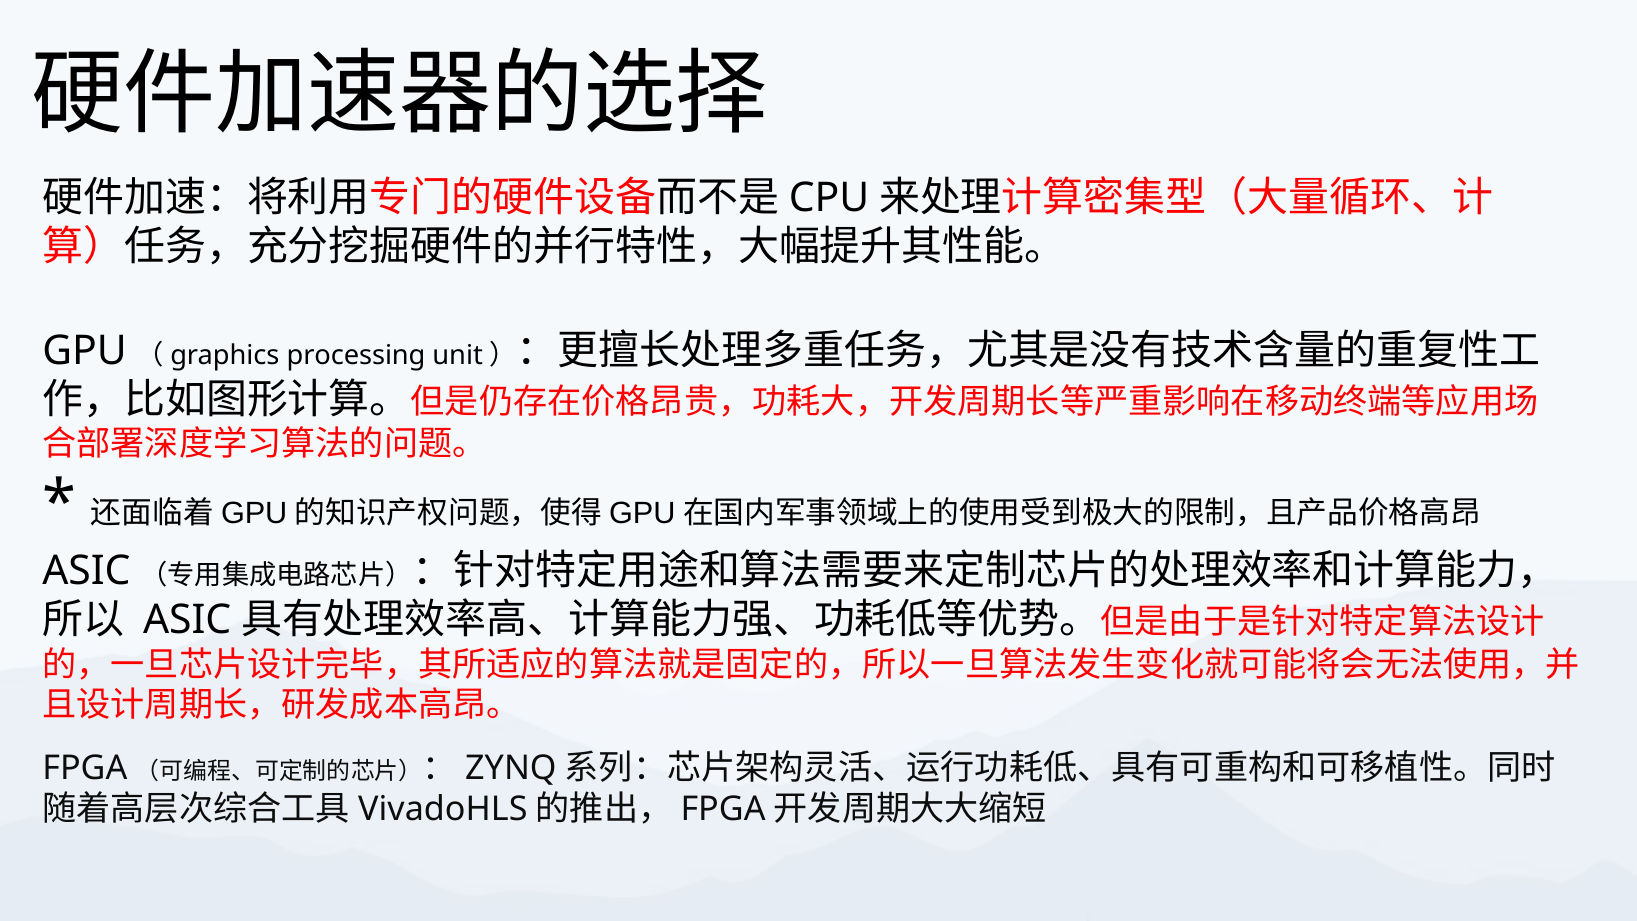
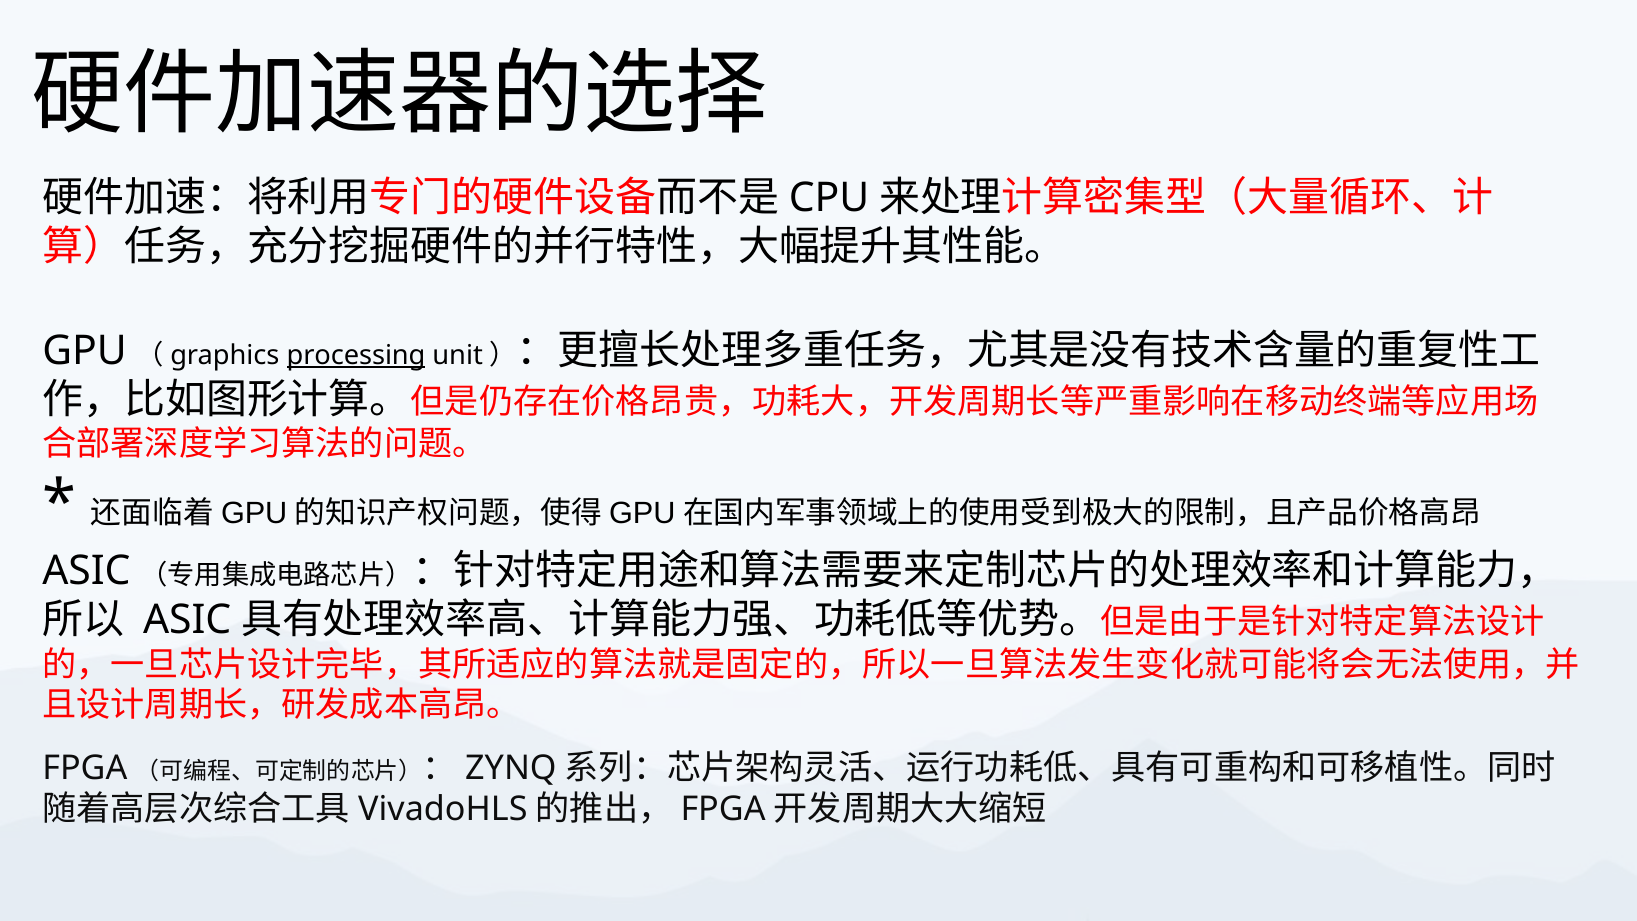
processing underline: none -> present (356, 355)
